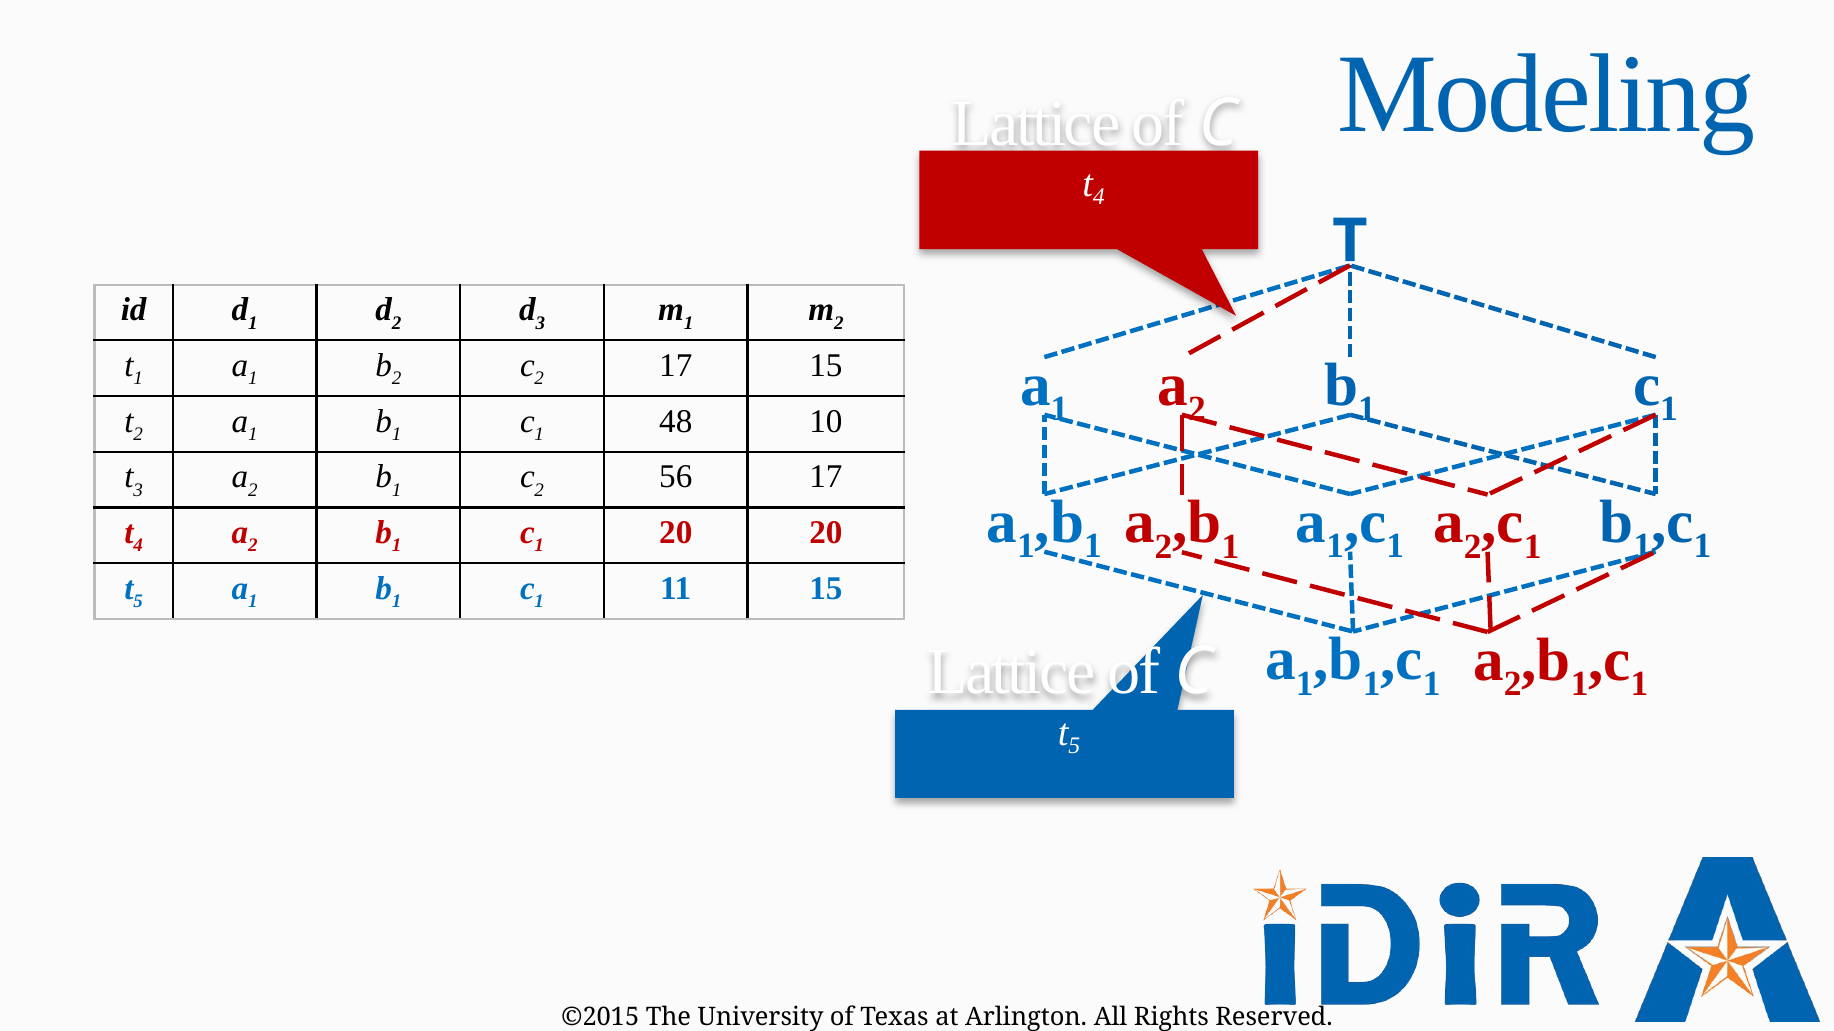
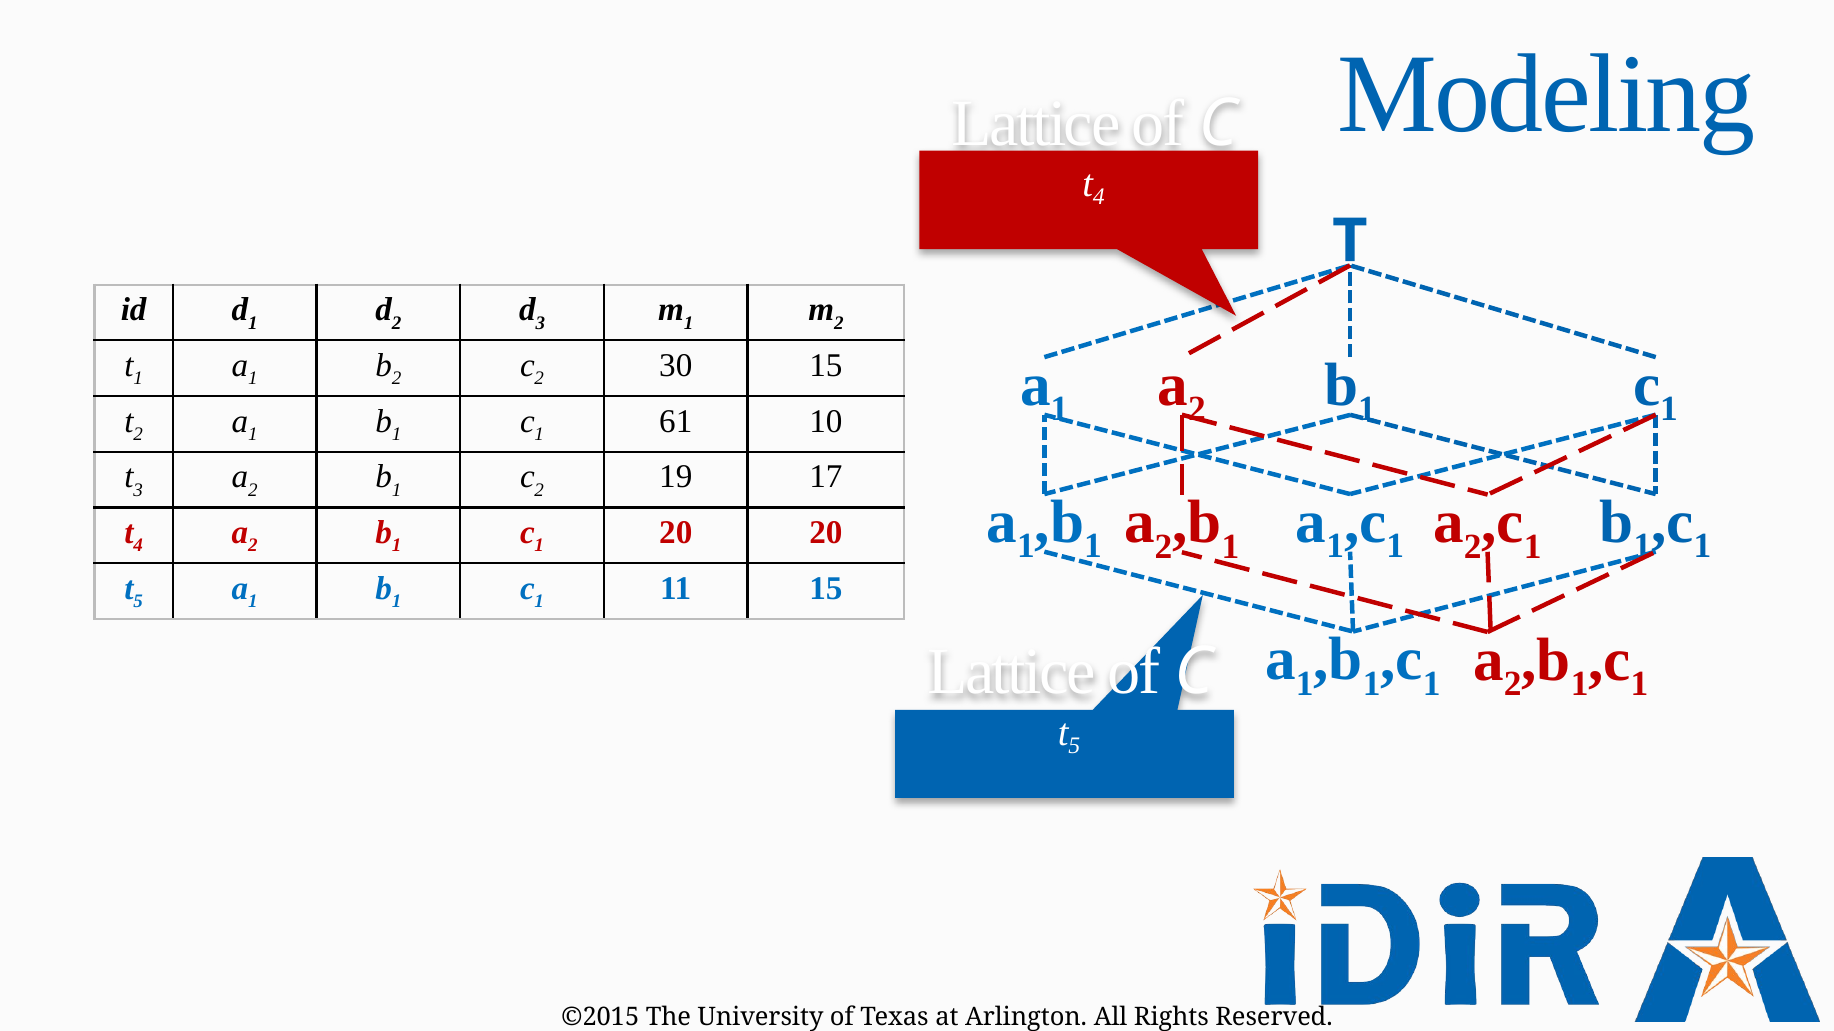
17: 17 -> 30 (676, 366)
48: 48 -> 61 (676, 422)
56: 56 -> 19 (676, 477)
